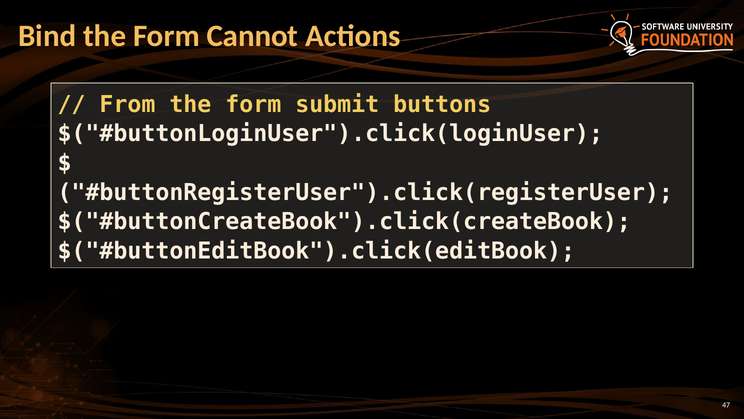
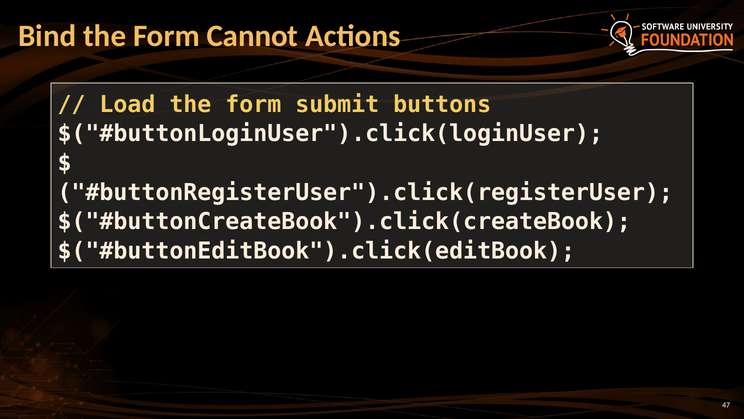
From: From -> Load (127, 104)
